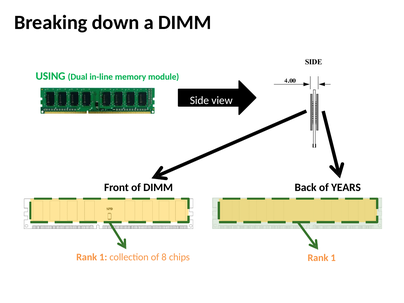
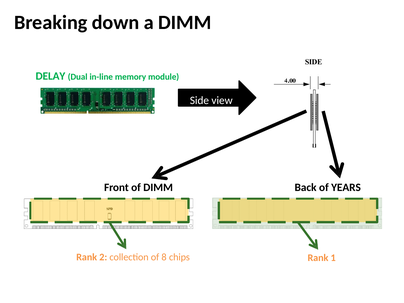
USING: USING -> DELAY (50, 76)
1: 1 -> 2 (103, 257)
